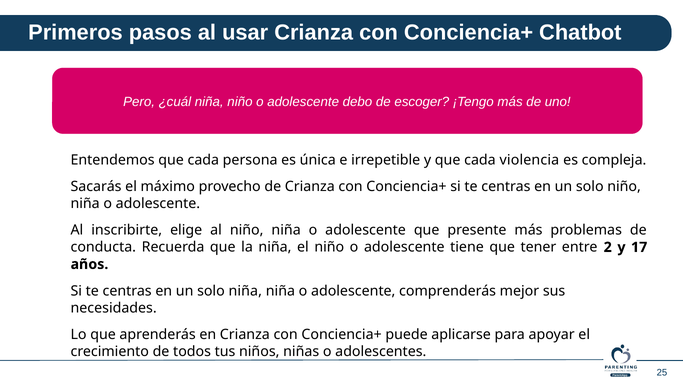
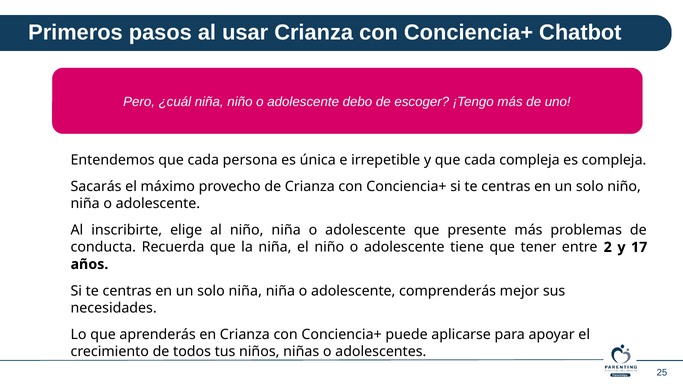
cada violencia: violencia -> compleja (529, 160)
